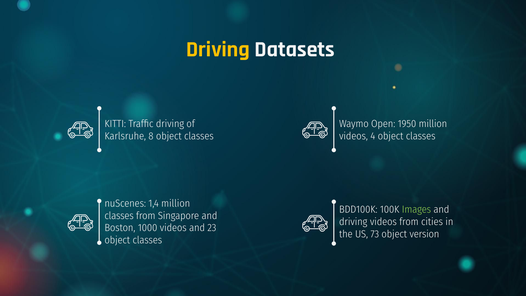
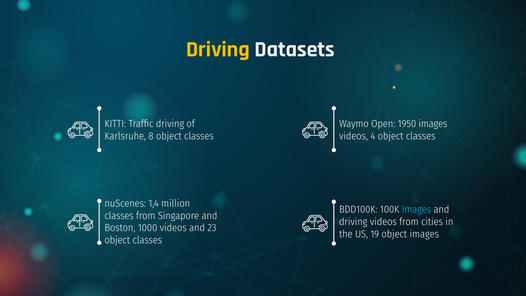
1950 million: million -> images (433, 124)
Images colour: light green -> light blue (416, 209)
73: 73 -> 19 (375, 234)
object version: version -> images (424, 234)
